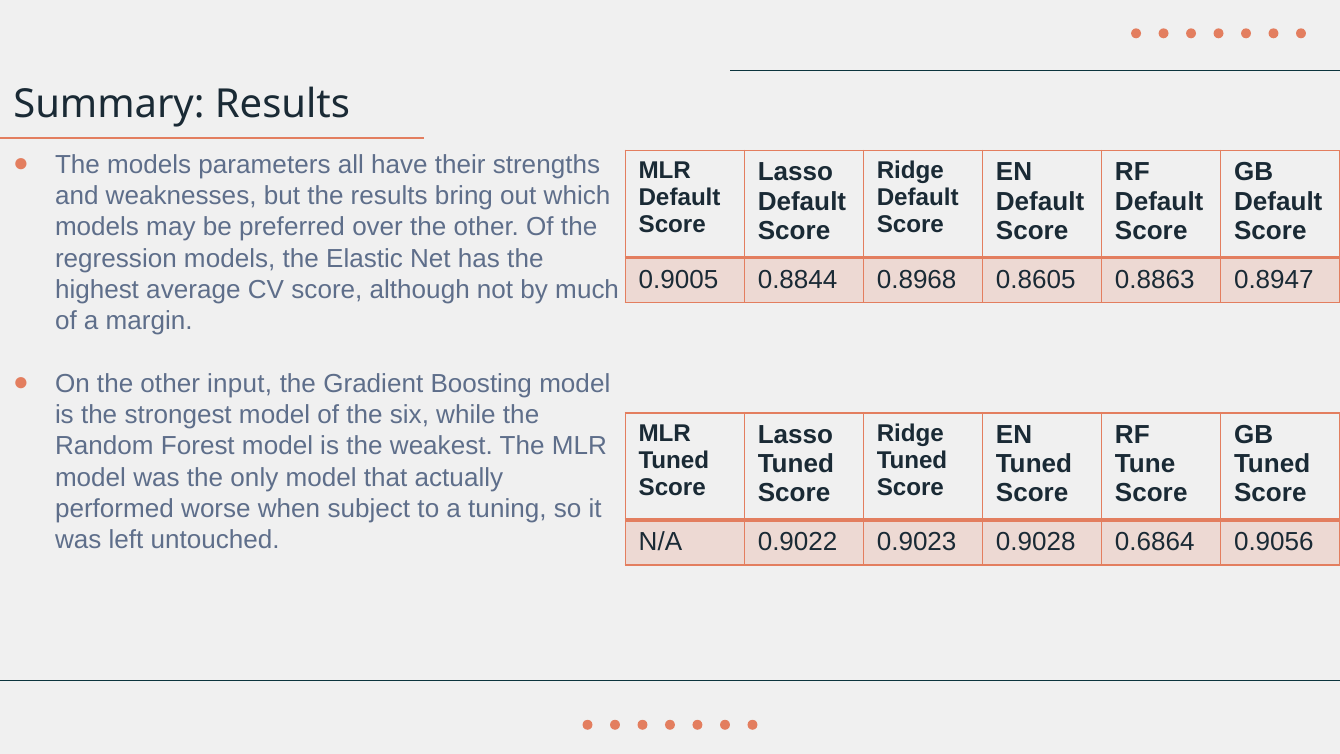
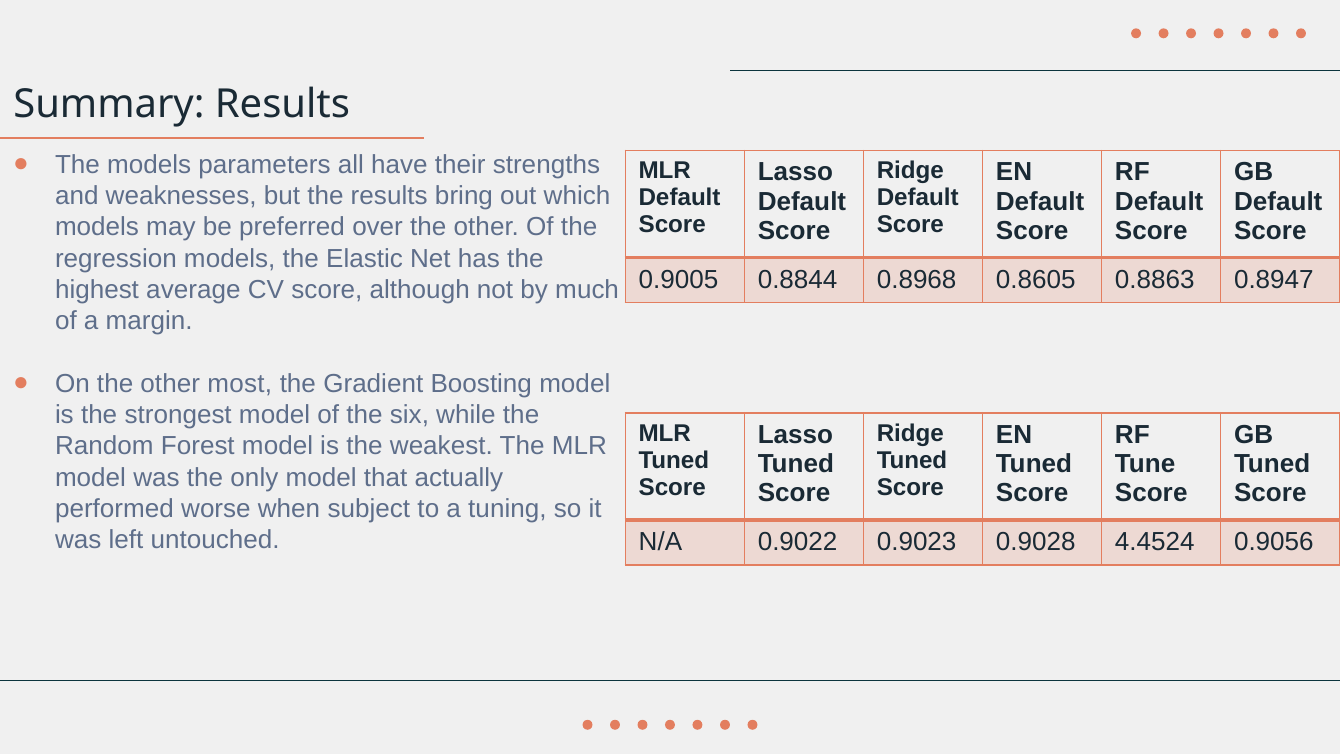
input: input -> most (240, 384)
0.6864: 0.6864 -> 4.4524 (1155, 542)
